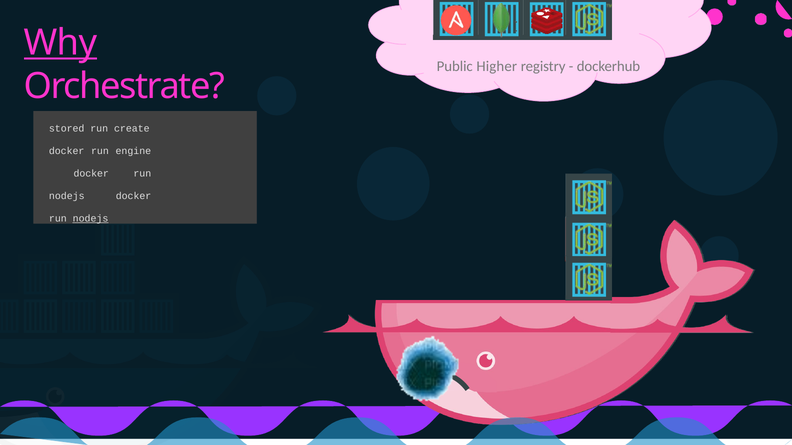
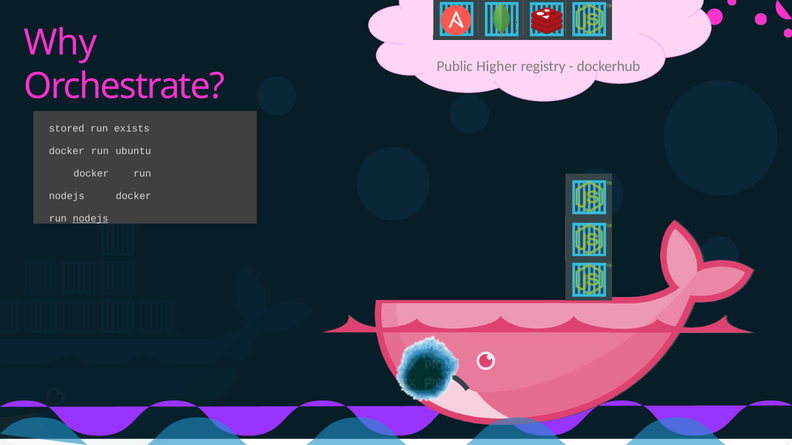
Why underline: present -> none (61, 43)
create: create -> exists (132, 129)
engine: engine -> ubuntu (133, 151)
